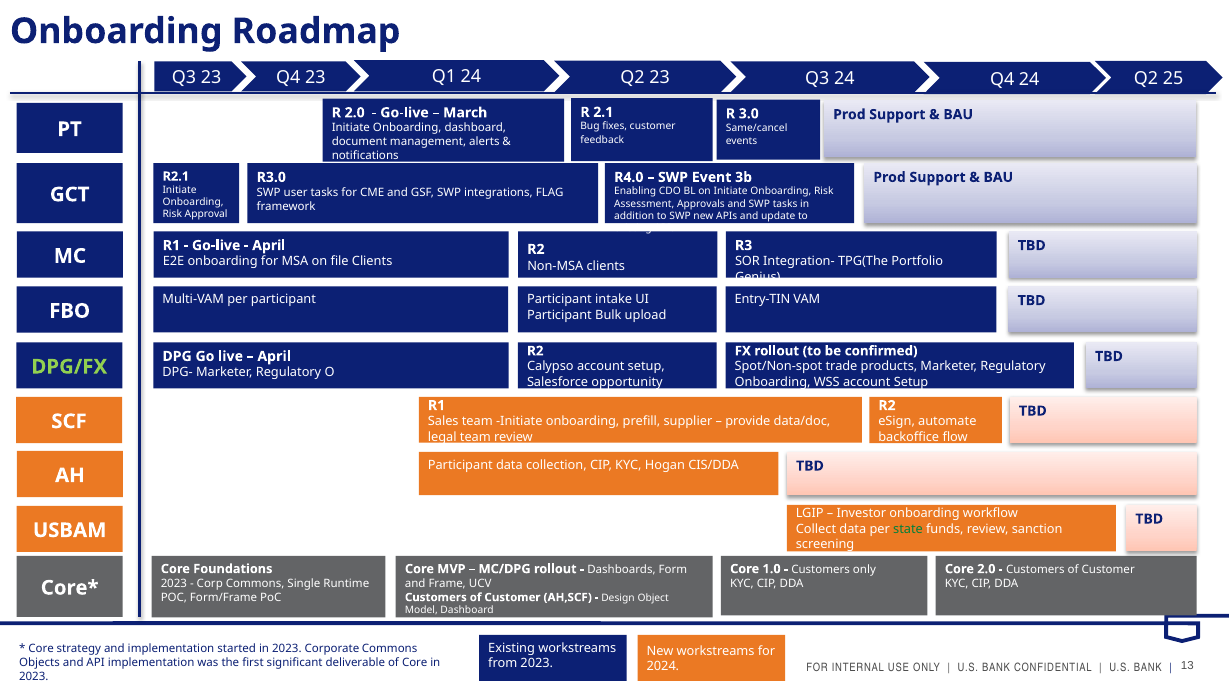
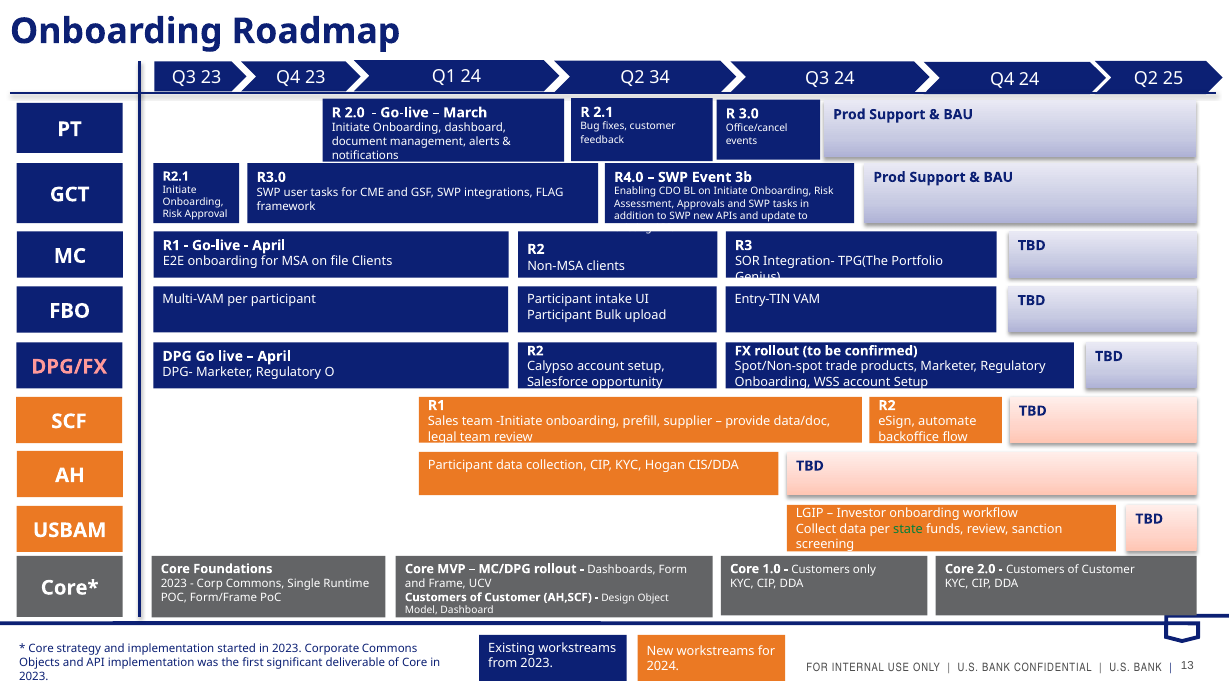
Q2 23: 23 -> 34 (660, 78)
Same/cancel: Same/cancel -> Office/cancel (757, 128)
DPG/FX colour: light green -> pink (69, 367)
